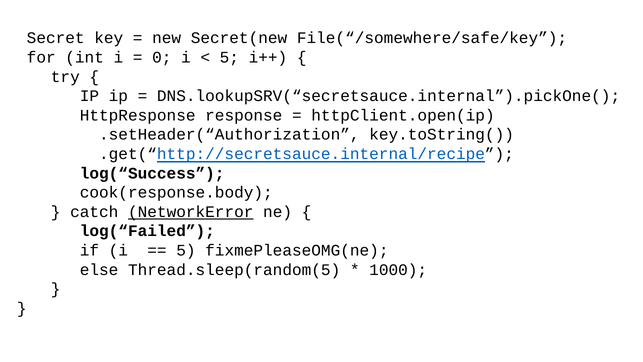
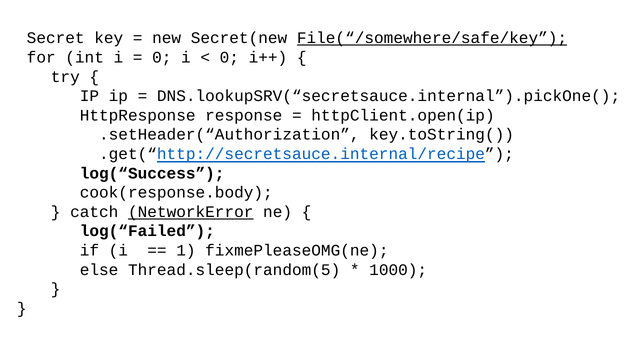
File(“/somewhere/safe/key underline: none -> present (432, 38)
5: 5 -> 0 (229, 57)
5: 5 -> 1 (186, 250)
